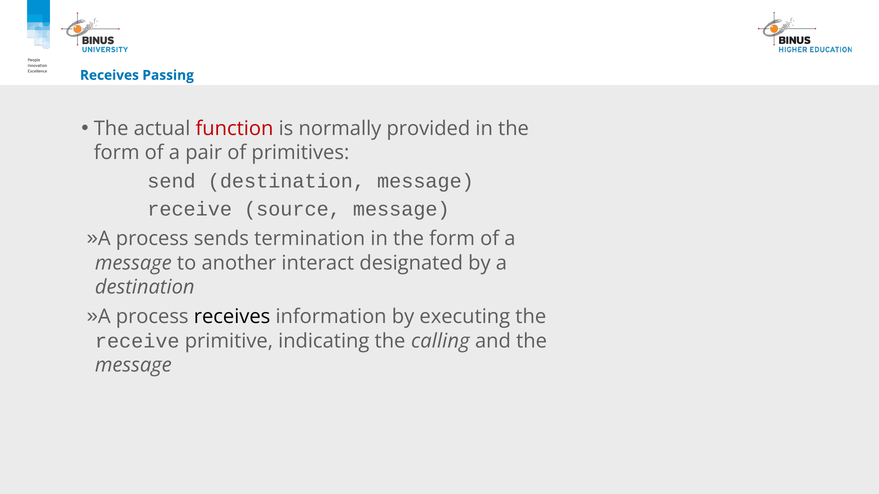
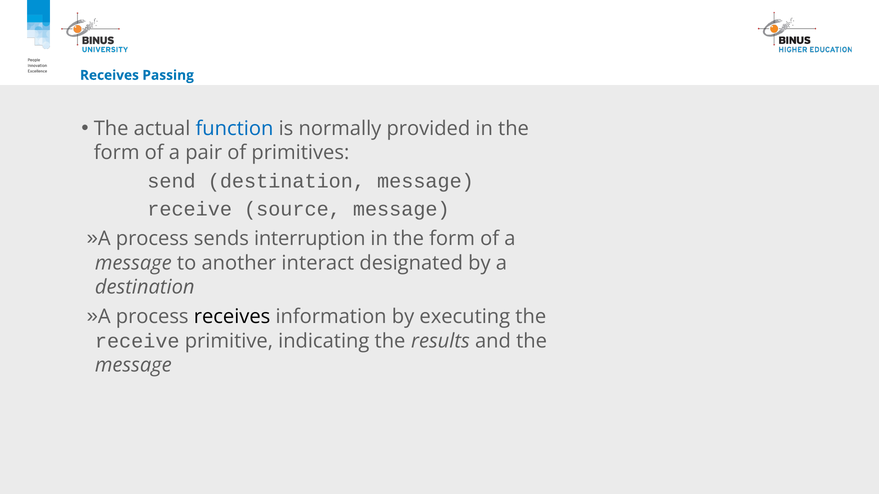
function colour: red -> blue (234, 129)
termination: termination -> interruption (310, 239)
calling: calling -> results (440, 341)
